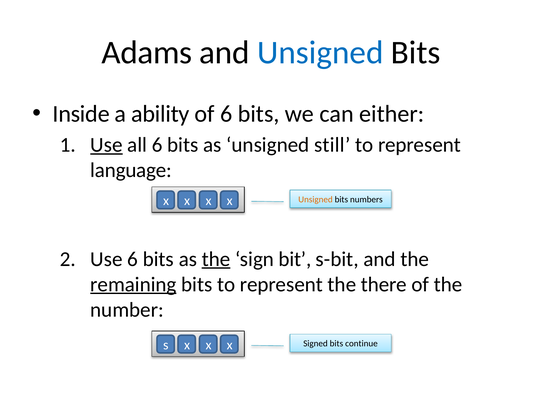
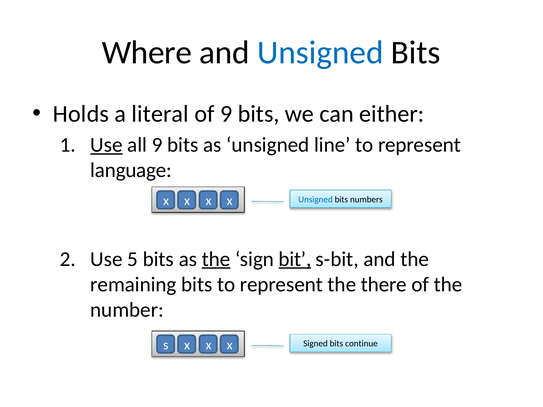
Adams: Adams -> Where (147, 53)
Inside: Inside -> Holds (81, 114)
ability: ability -> literal (160, 114)
of 6: 6 -> 9 (226, 114)
all 6: 6 -> 9 (157, 145)
still: still -> line (332, 145)
Unsigned colour: orange -> blue (316, 200)
Use 6: 6 -> 5 (133, 259)
bit underline: none -> present (295, 259)
remaining underline: present -> none (133, 285)
